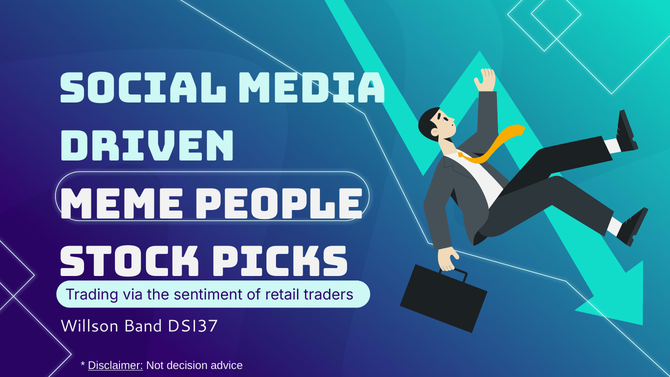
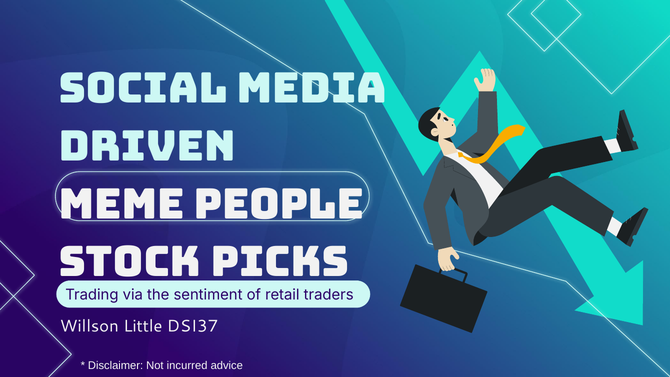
Band: Band -> Little (143, 326)
Disclaimer underline: present -> none (116, 365)
decision: decision -> incurred (187, 365)
